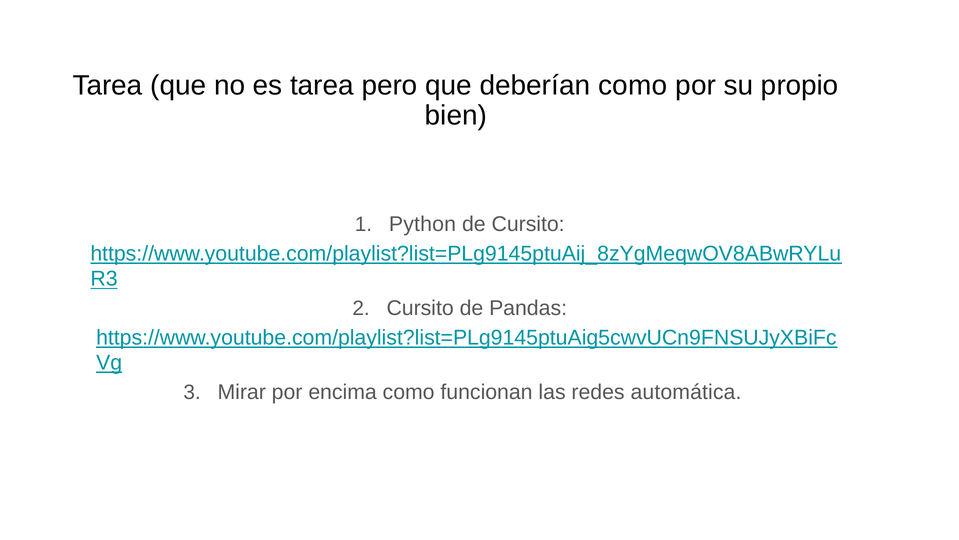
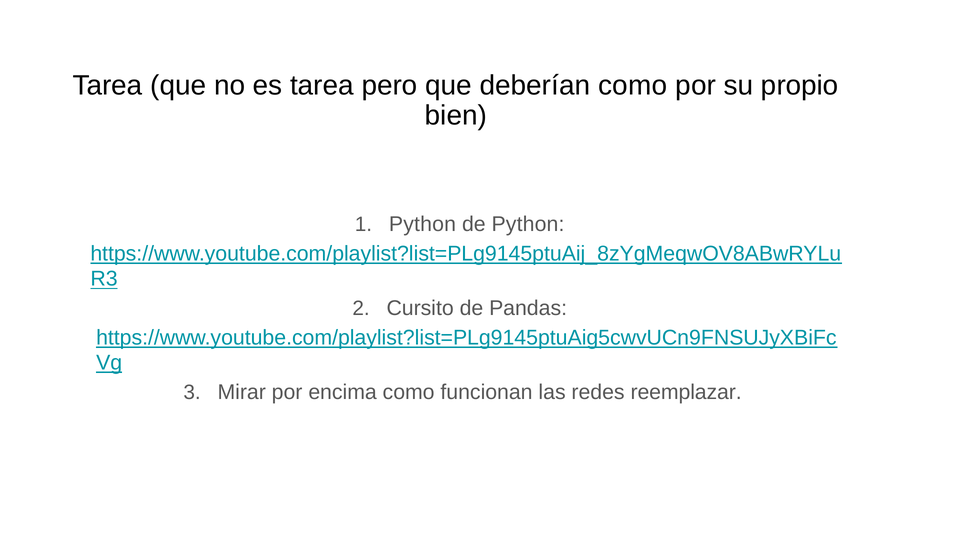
de Cursito: Cursito -> Python (528, 224)
automática: automática -> reemplazar (686, 392)
